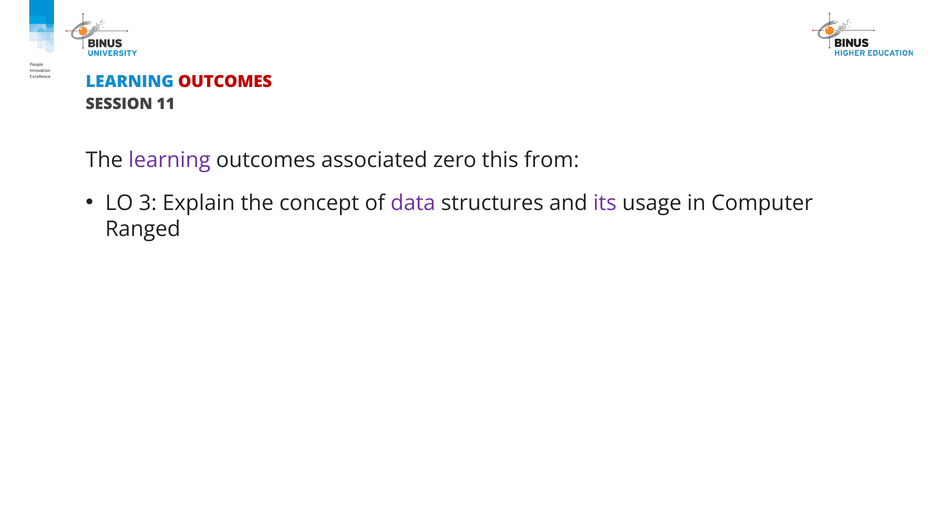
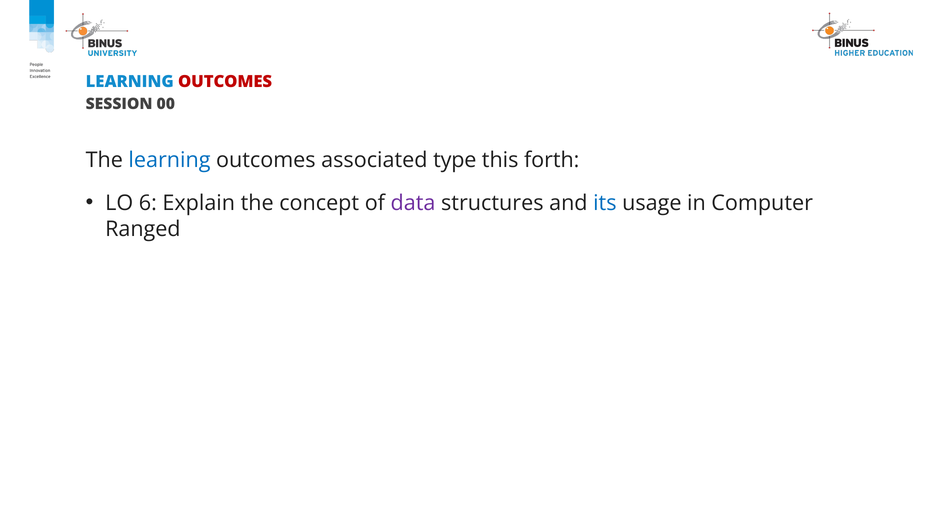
11: 11 -> 00 (166, 104)
learning colour: purple -> blue (169, 160)
zero: zero -> type (455, 160)
from: from -> forth (552, 160)
3: 3 -> 6 (148, 203)
its colour: purple -> blue (605, 203)
